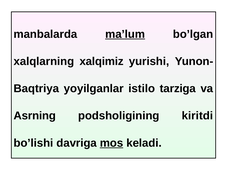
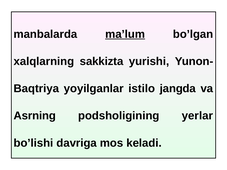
xalqimiz: xalqimiz -> sakkizta (102, 61)
tarziga: tarziga -> jangda (178, 89)
kiritdi: kiritdi -> yerlar (197, 116)
mos underline: present -> none (112, 143)
